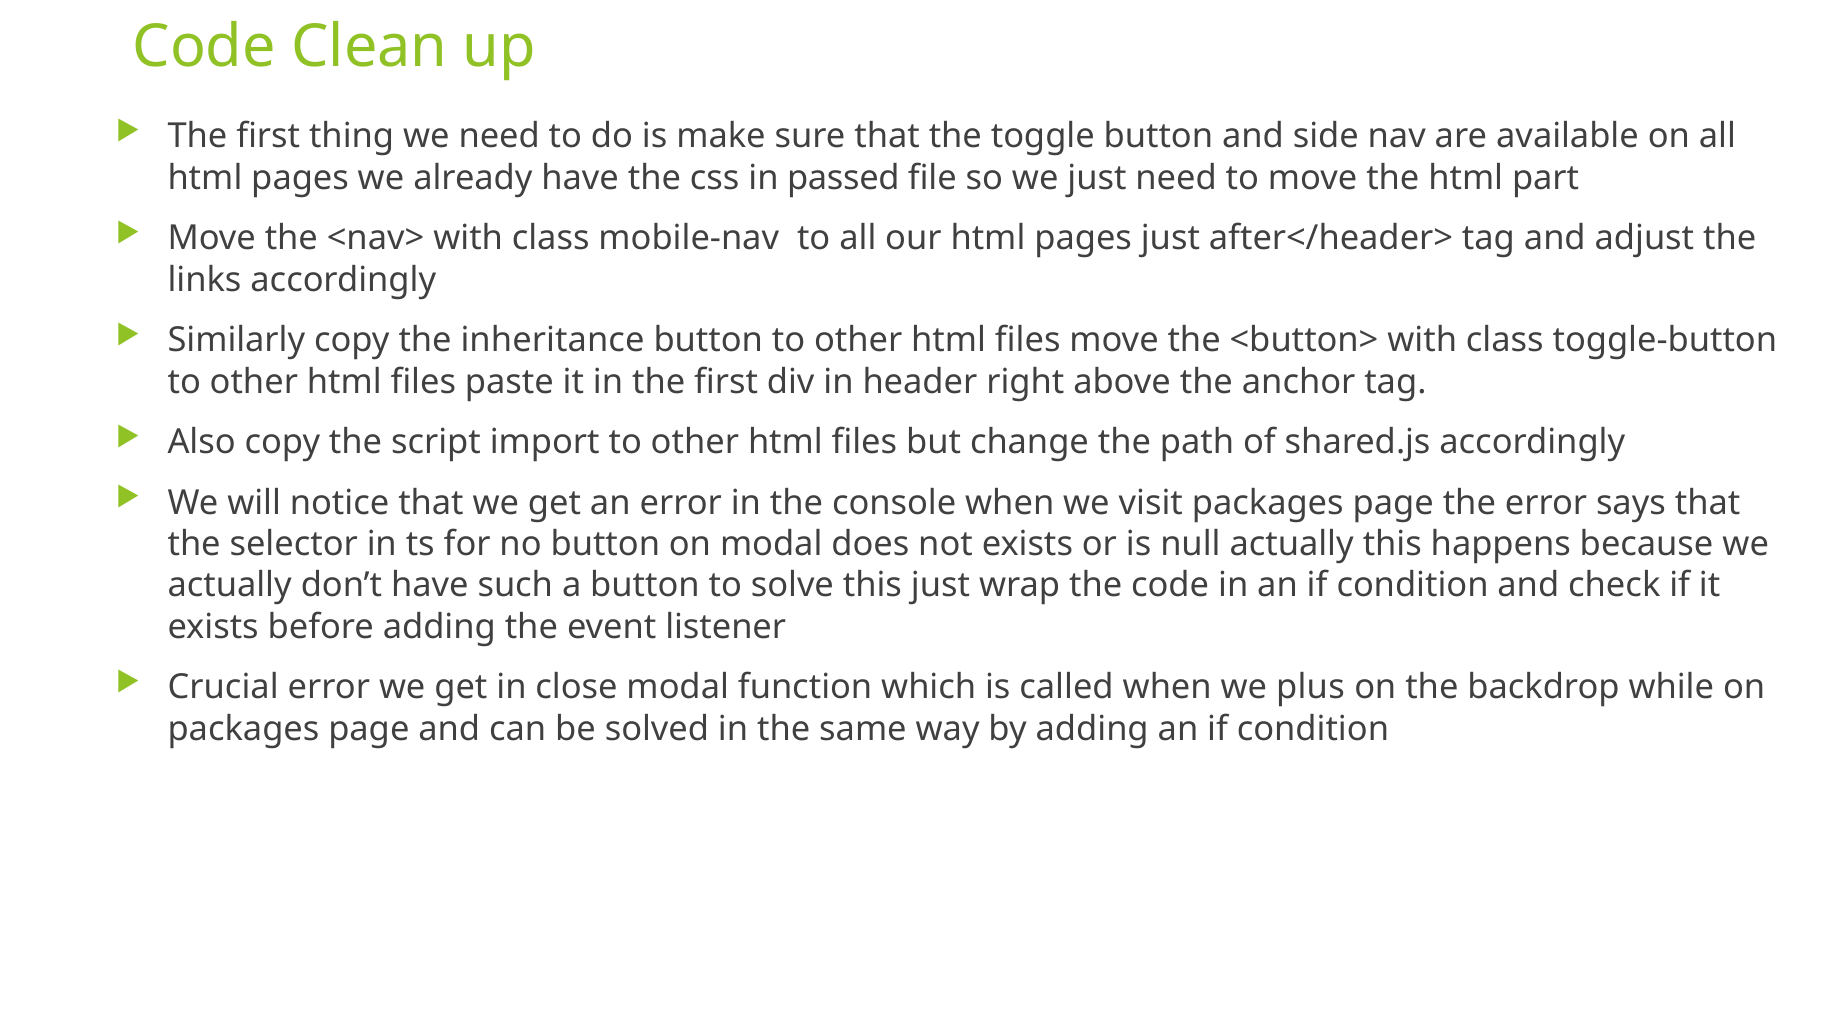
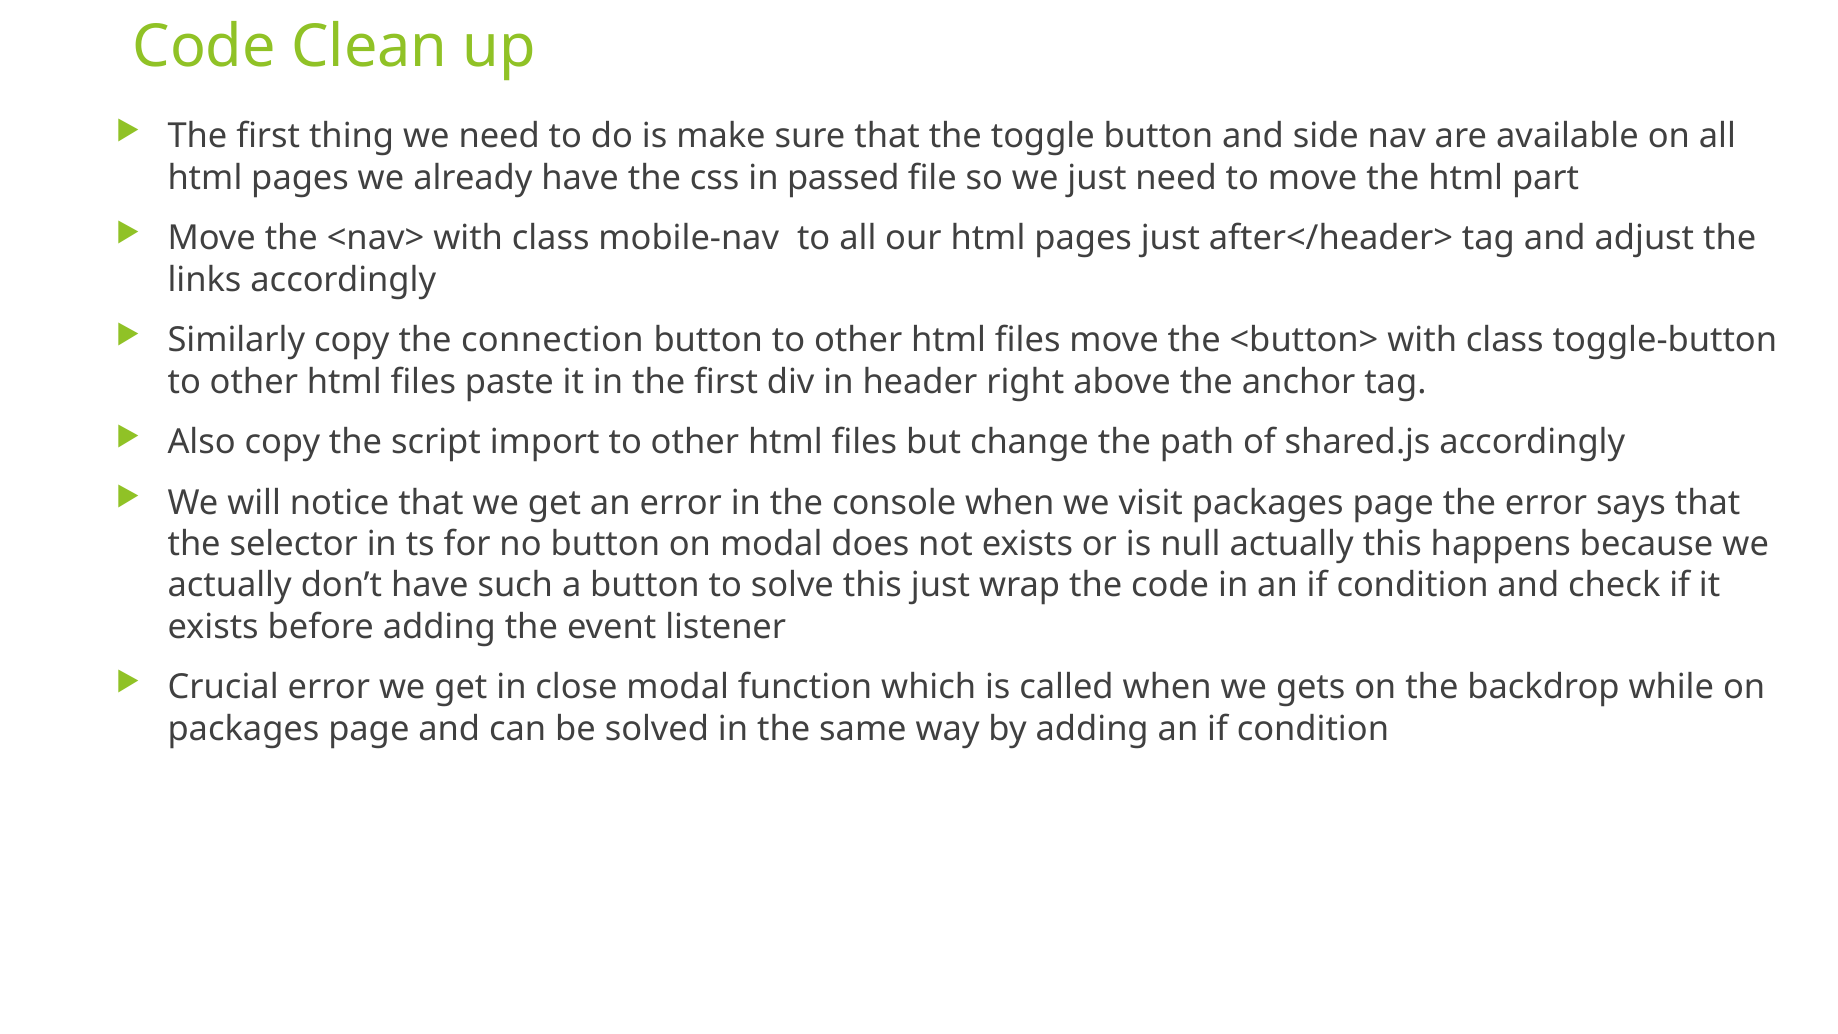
inheritance: inheritance -> connection (552, 340)
plus: plus -> gets (1311, 687)
